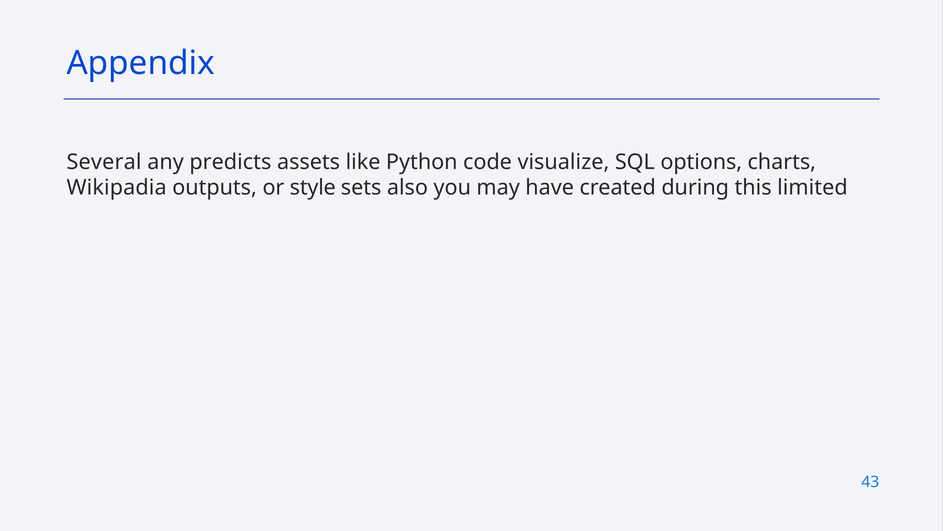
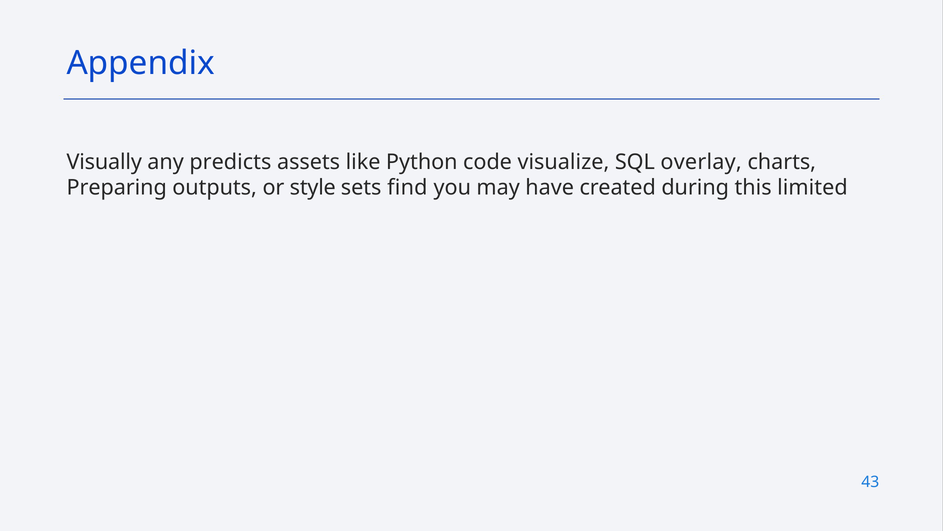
Several: Several -> Visually (104, 162)
options: options -> overlay (701, 162)
Wikipadia: Wikipadia -> Preparing (117, 188)
also: also -> find (407, 188)
